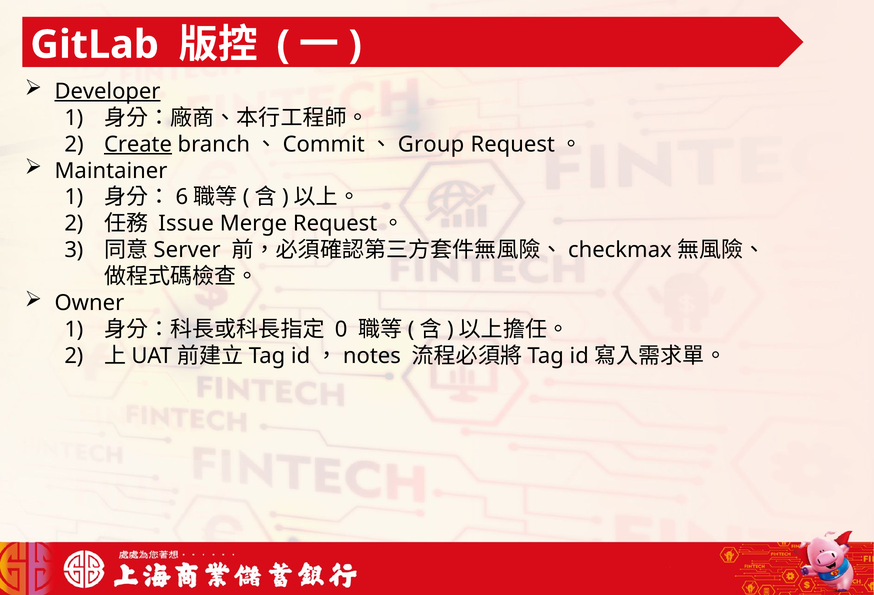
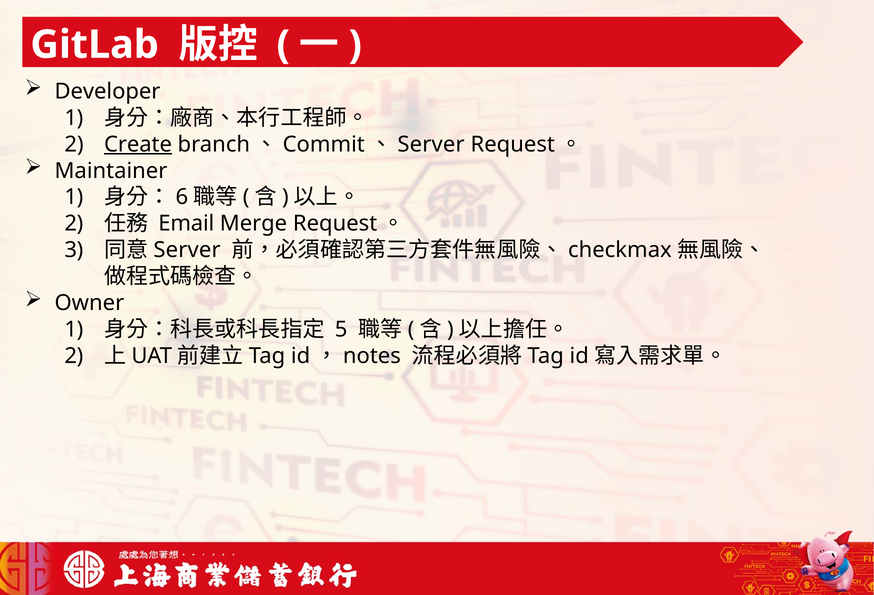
Developer underline: present -> none (107, 91)
Group: Group -> Server (431, 144)
Issue: Issue -> Email (186, 224)
0: 0 -> 5 (341, 329)
